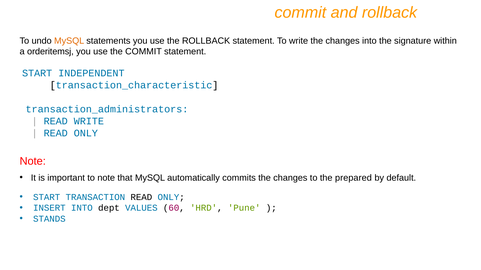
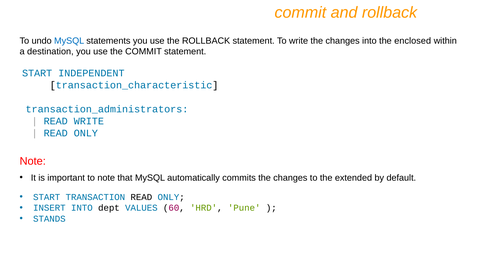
MySQL colour: orange -> blue (69, 41)
signature: signature -> enclosed (413, 41)
orderitemsj: orderitemsj -> destination (50, 52)
prepared: prepared -> extended (353, 178)
